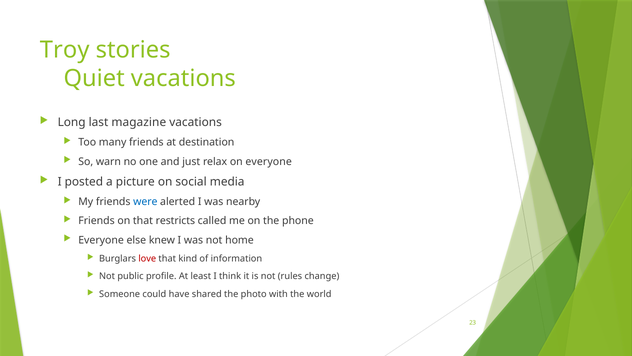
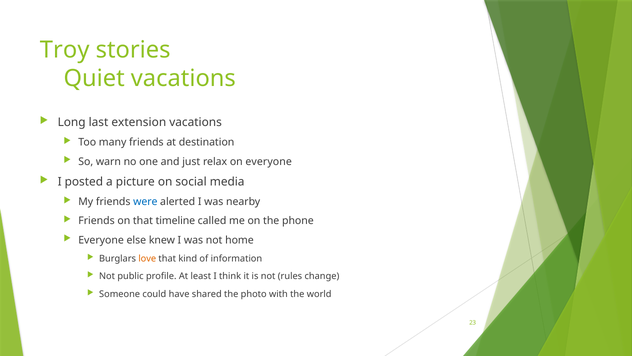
magazine: magazine -> extension (139, 122)
restricts: restricts -> timeline (175, 221)
love colour: red -> orange (147, 258)
